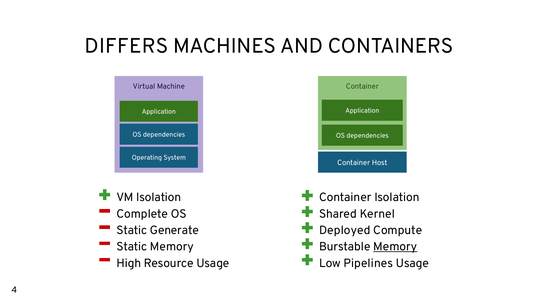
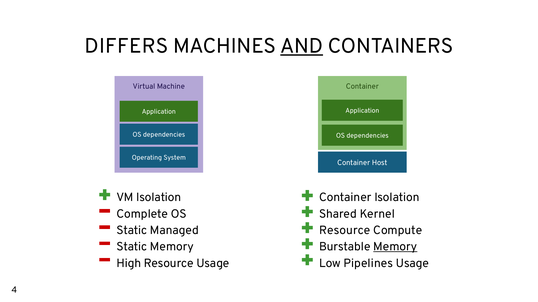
AND underline: none -> present (302, 46)
Generate: Generate -> Managed (174, 231)
Deployed: Deployed -> Resource (345, 231)
